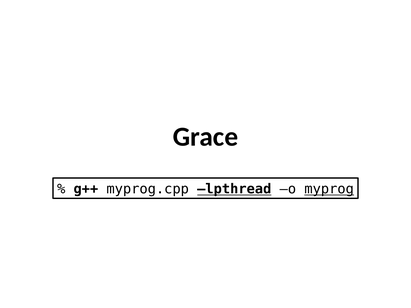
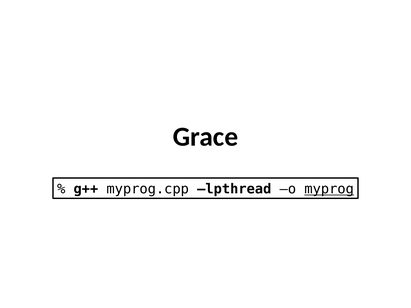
lpthread underline: present -> none (234, 189)
